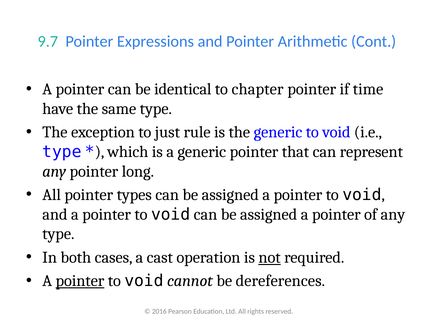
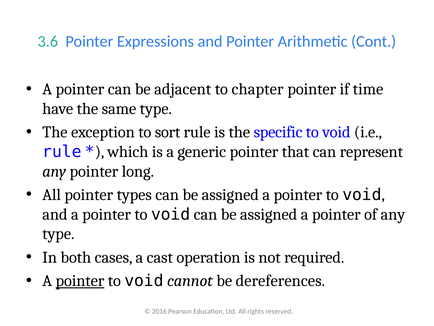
9.7: 9.7 -> 3.6 (48, 41)
identical: identical -> adjacent (183, 89)
just: just -> sort (168, 132)
the generic: generic -> specific (278, 132)
type: type -> rule (62, 152)
not underline: present -> none (270, 257)
